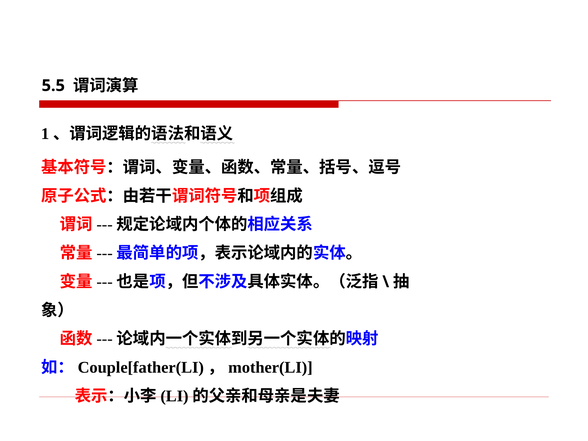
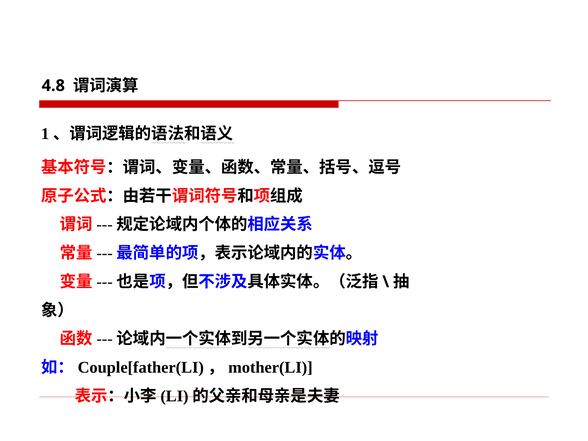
5.5: 5.5 -> 4.8 (53, 86)
